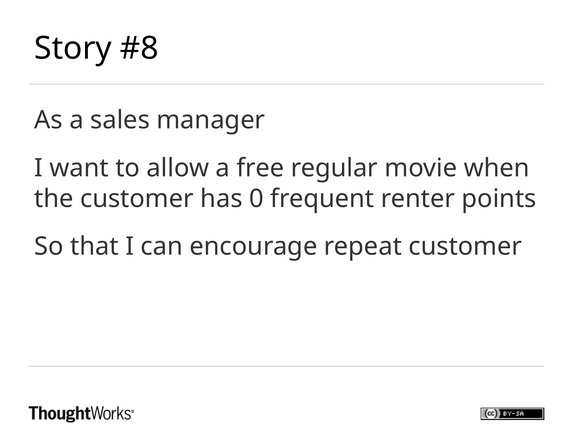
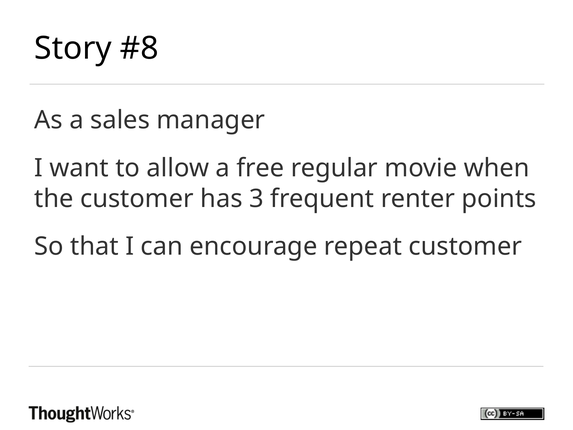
0: 0 -> 3 (256, 198)
